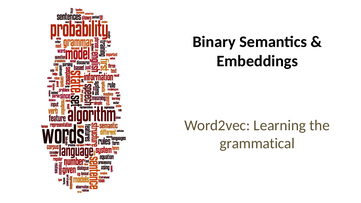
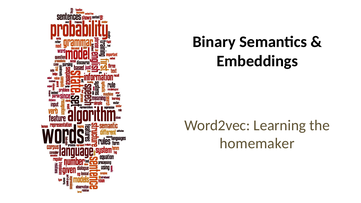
grammatical: grammatical -> homemaker (257, 143)
